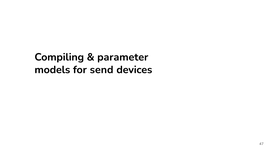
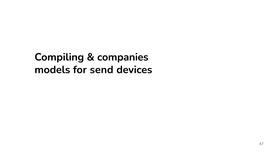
parameter: parameter -> companies (123, 57)
